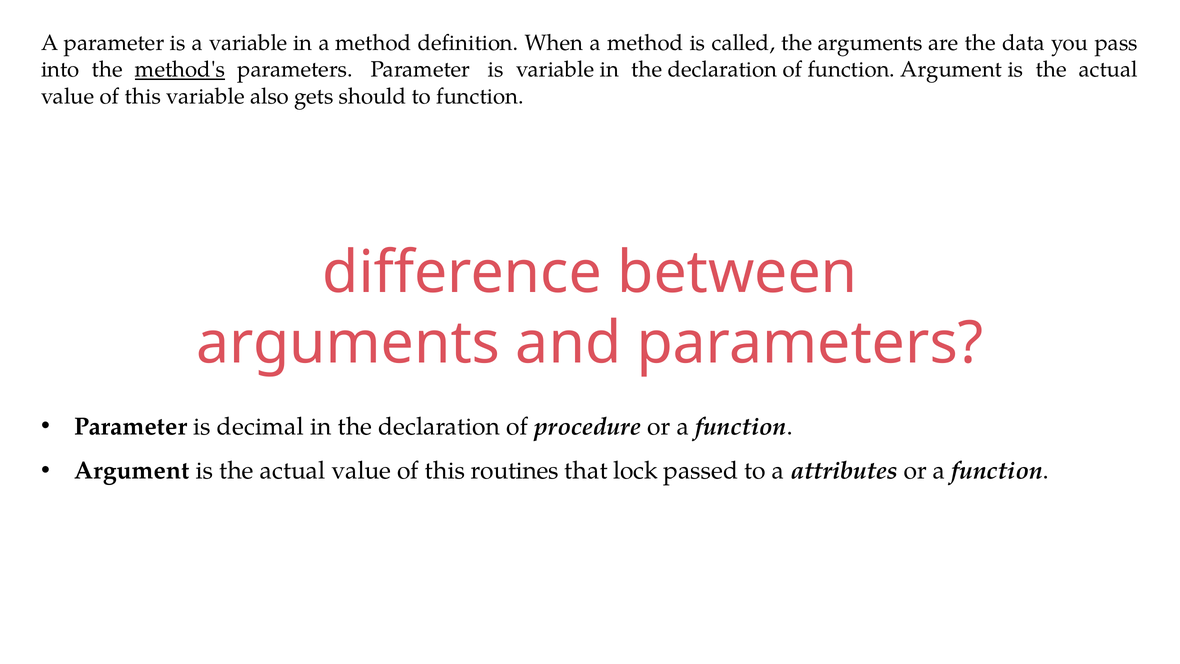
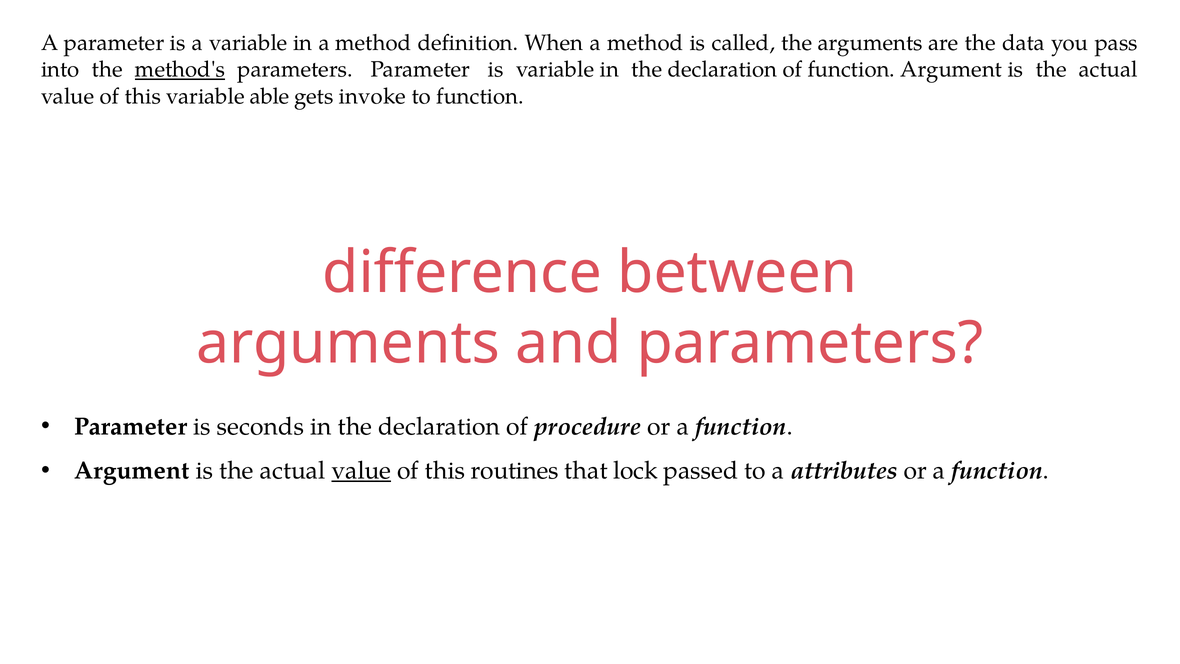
also: also -> able (270, 96)
should: should -> invoke (373, 96)
decimal: decimal -> seconds (260, 426)
value underline: none -> present (361, 471)
